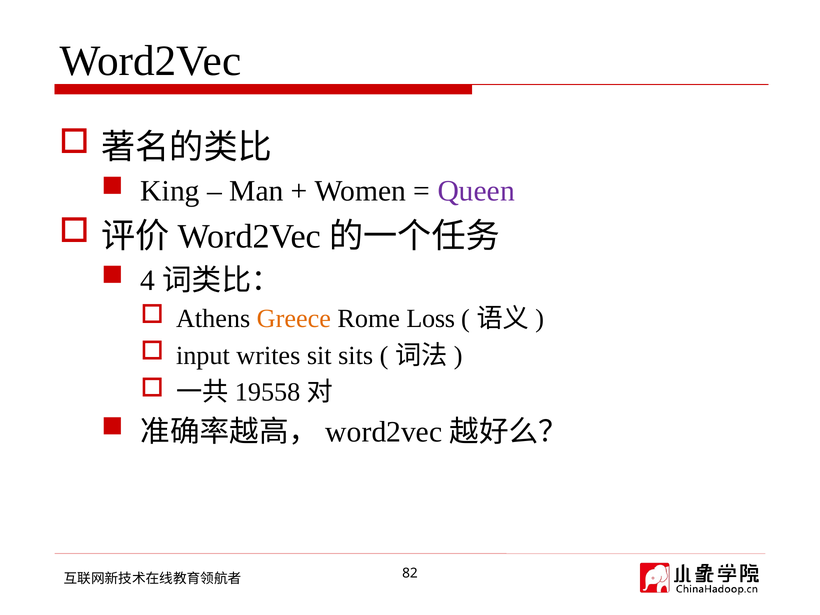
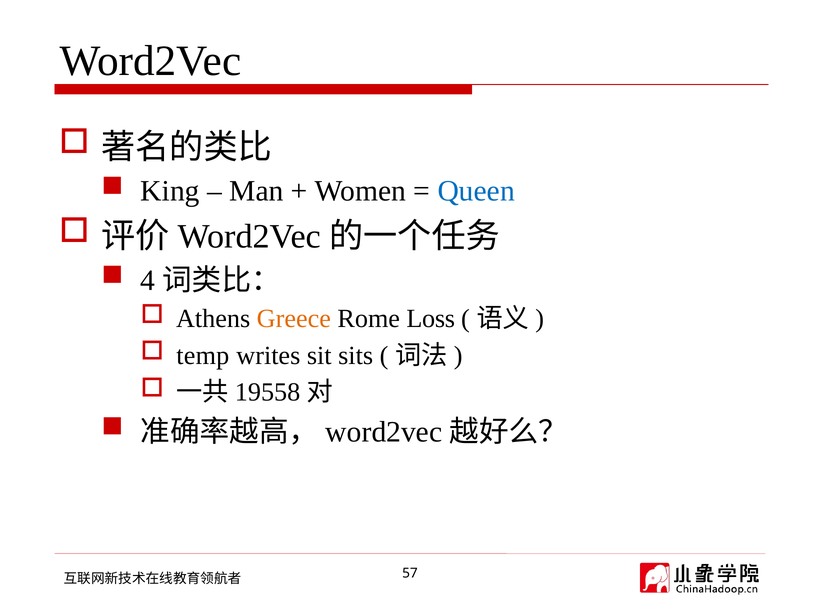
Queen colour: purple -> blue (476, 191)
input: input -> temp (203, 355)
82: 82 -> 57 (410, 573)
